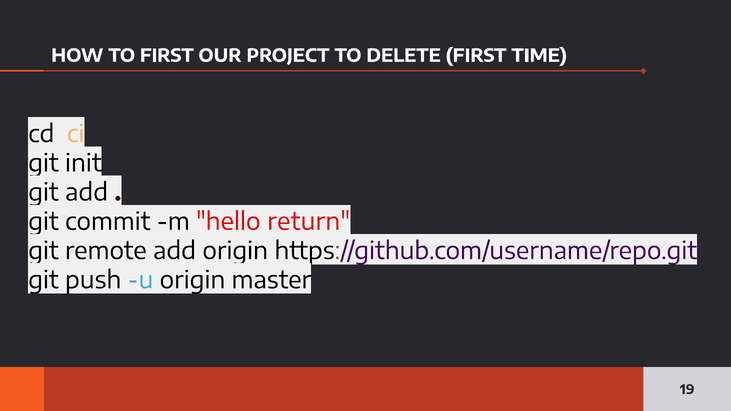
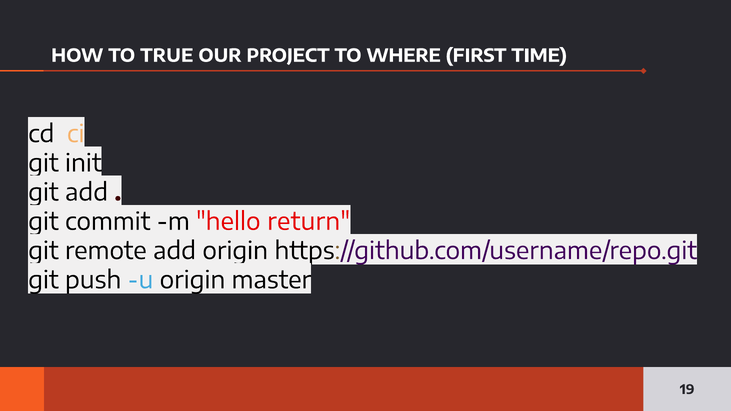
TO FIRST: FIRST -> TRUE (167, 56)
DELETE: DELETE -> WHERE (404, 56)
